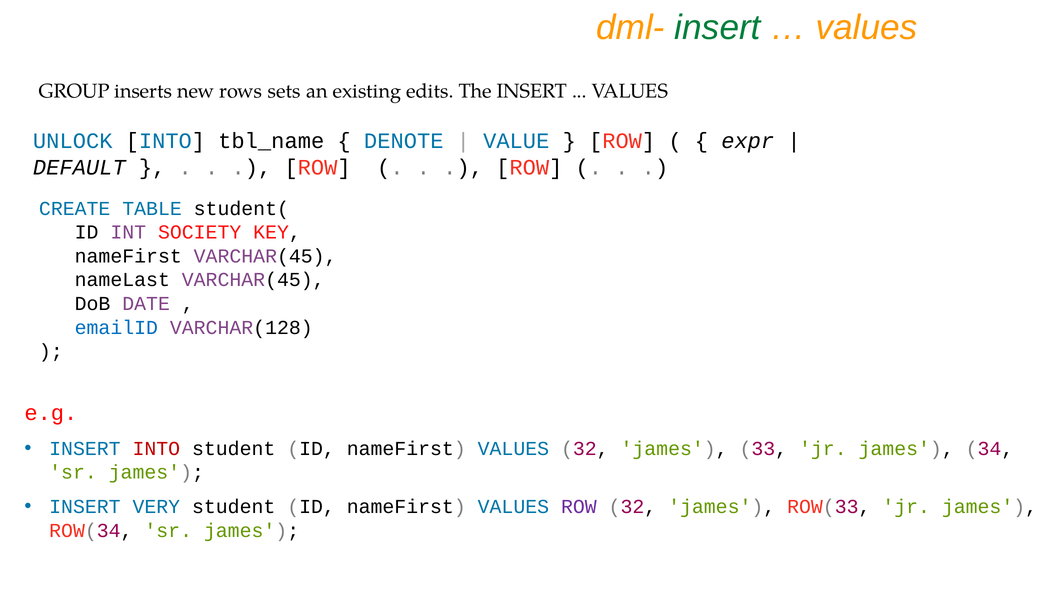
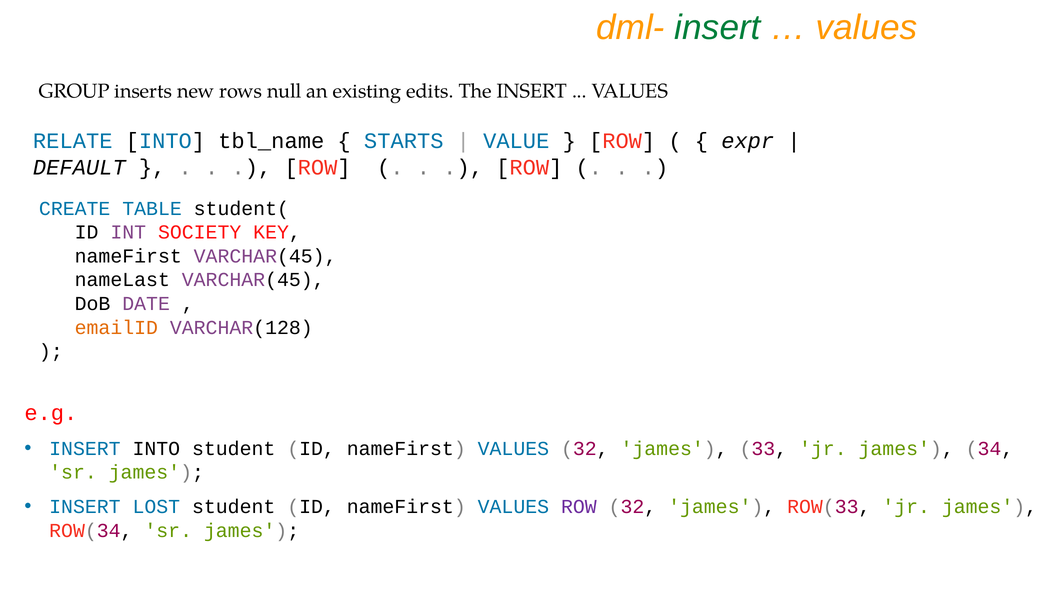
sets: sets -> null (284, 91)
UNLOCK: UNLOCK -> RELATE (73, 141)
DENOTE: DENOTE -> STARTS (404, 141)
emailID colour: blue -> orange (116, 328)
INTO colour: red -> black (156, 449)
VERY: VERY -> LOST (156, 507)
